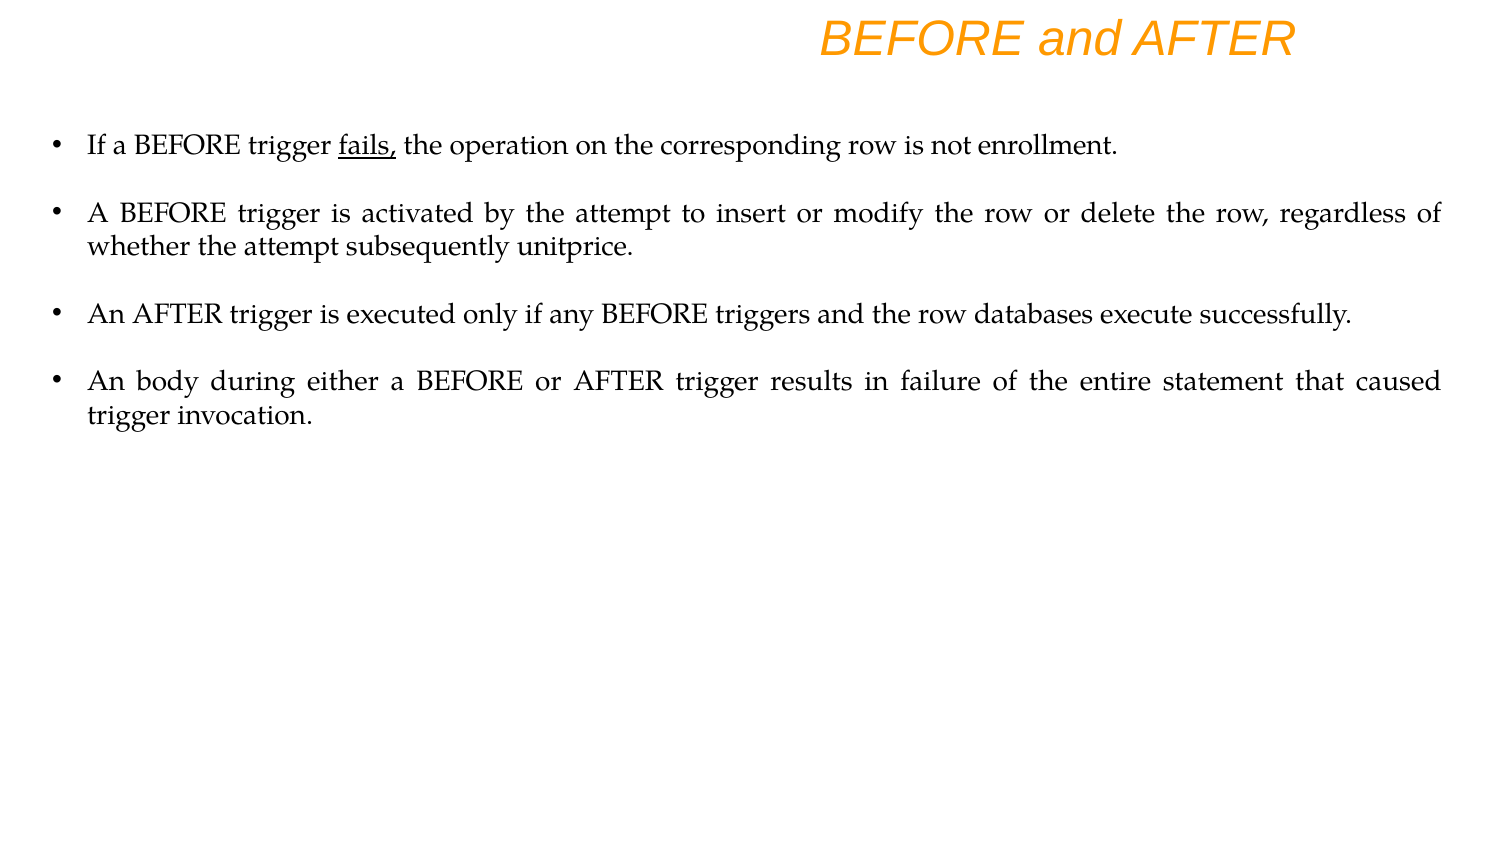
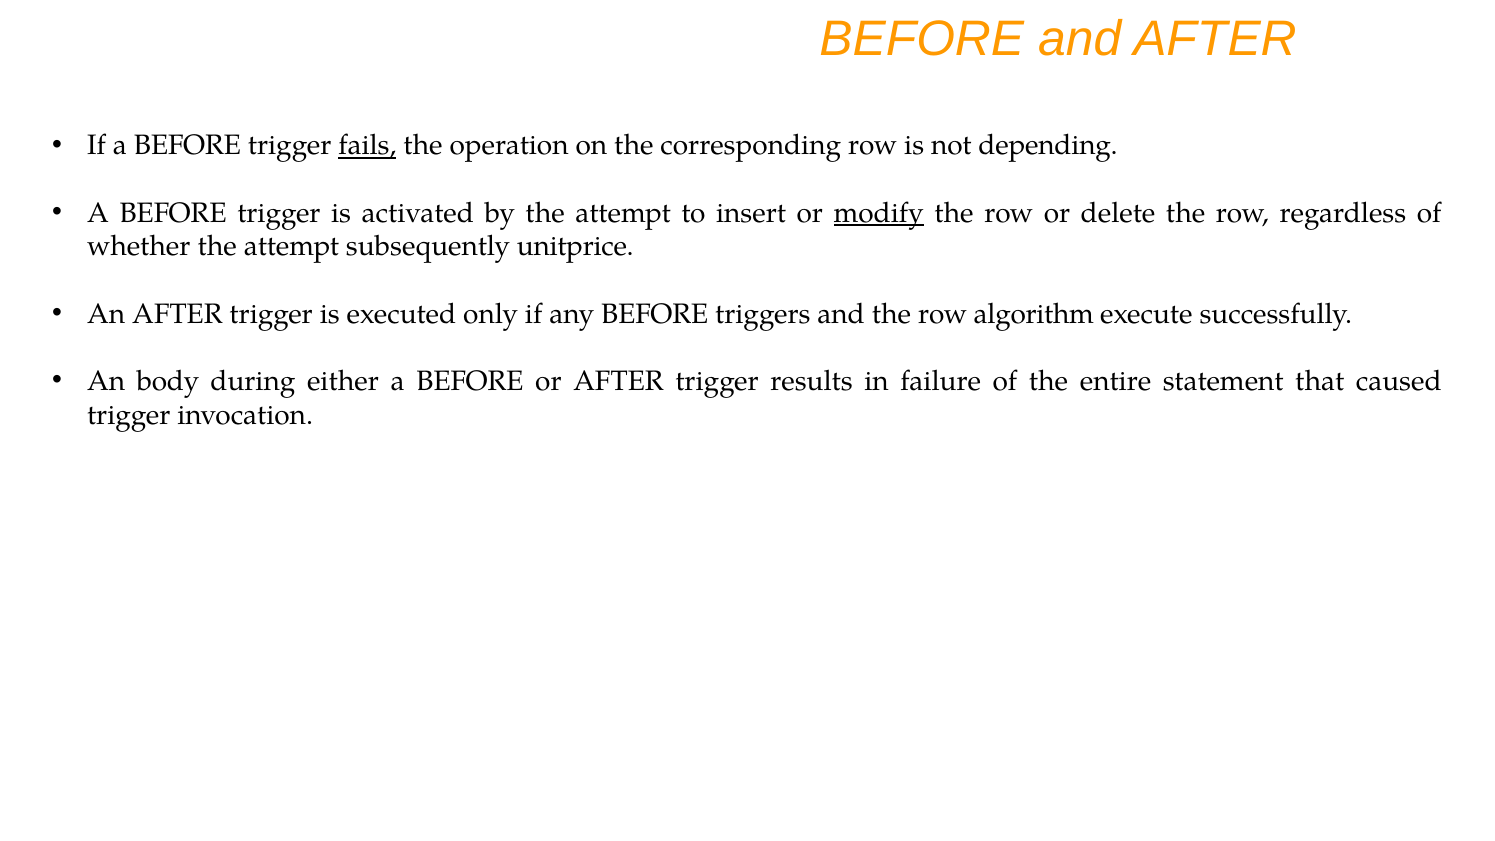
enrollment: enrollment -> depending (1048, 146)
modify underline: none -> present (879, 213)
databases: databases -> algorithm (1034, 314)
